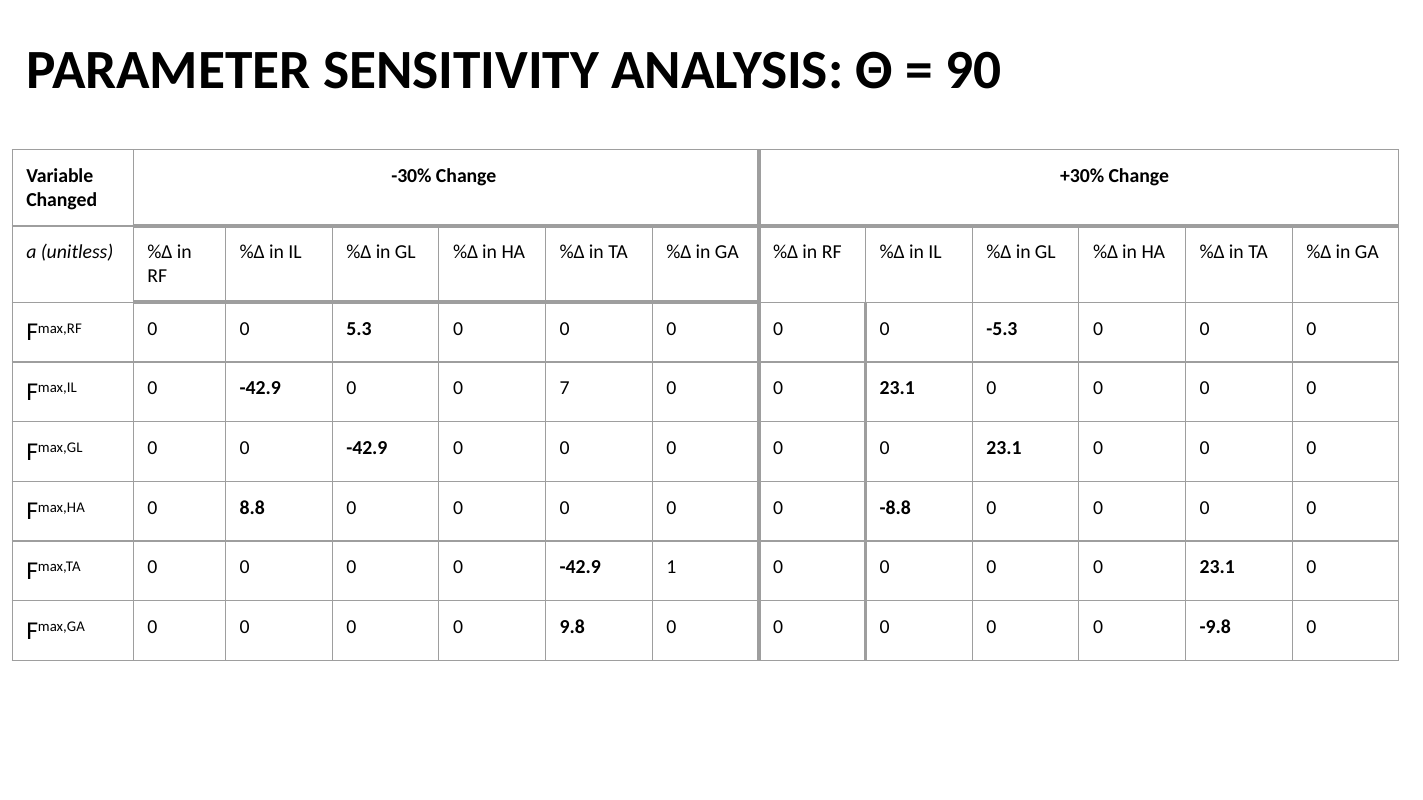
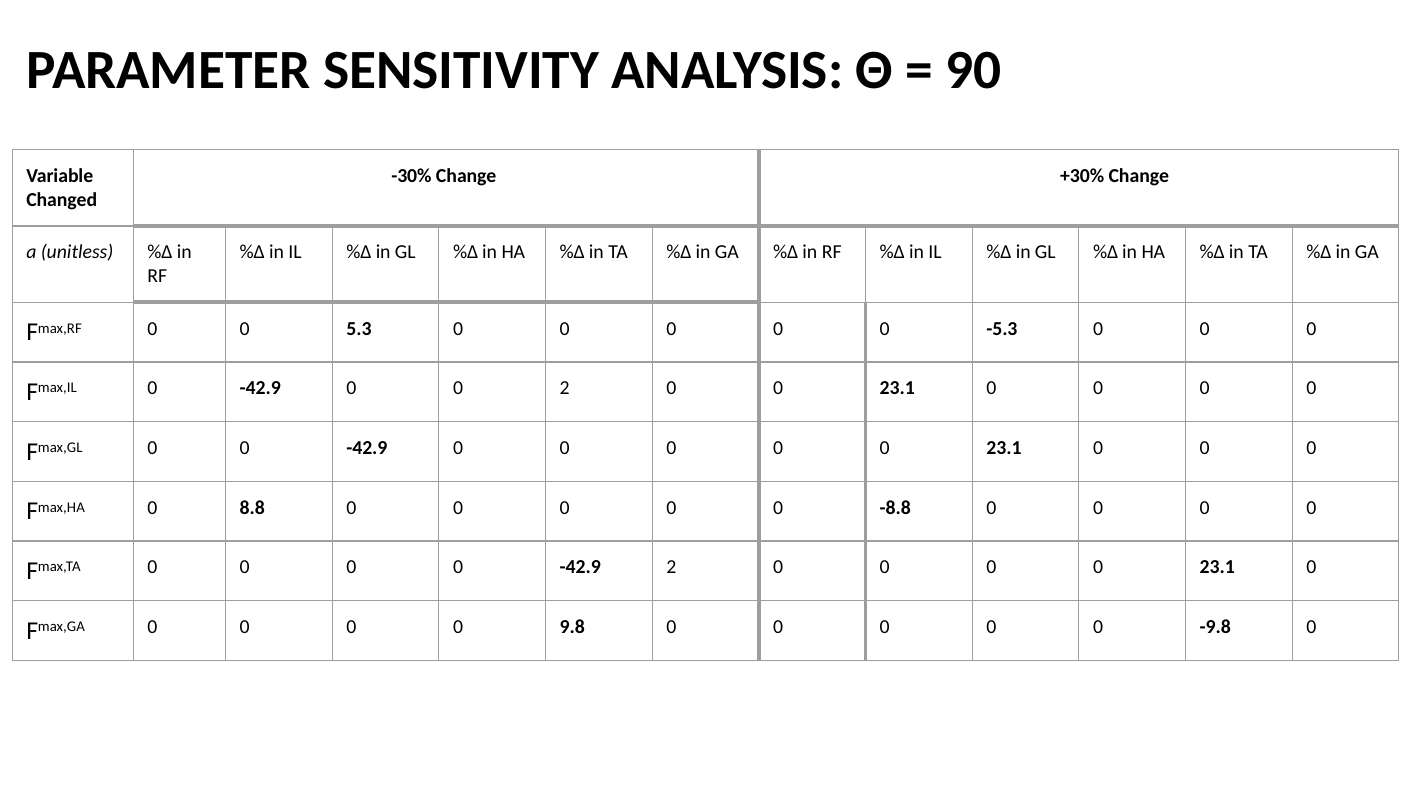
0 7: 7 -> 2 (565, 389)
-42.9 1: 1 -> 2 (671, 568)
